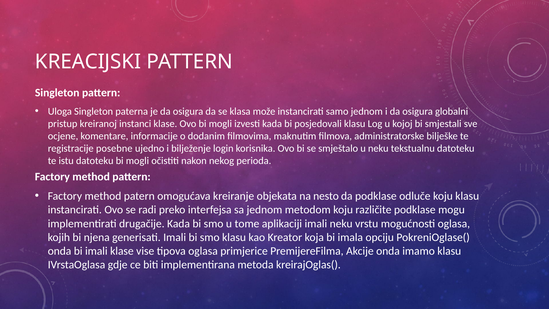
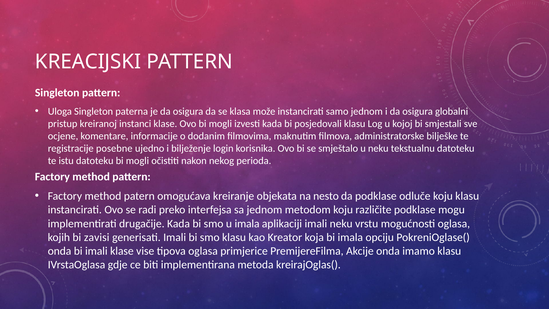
u tome: tome -> imala (247, 223)
njena: njena -> zavisi (97, 237)
